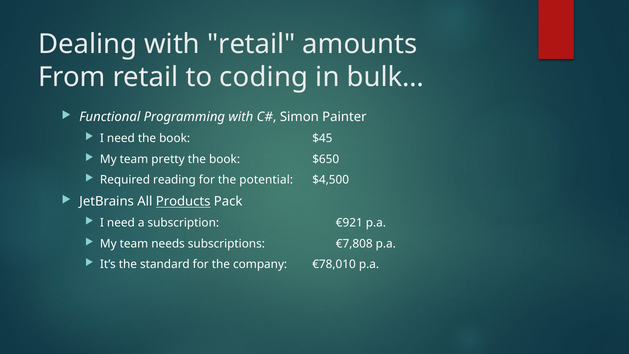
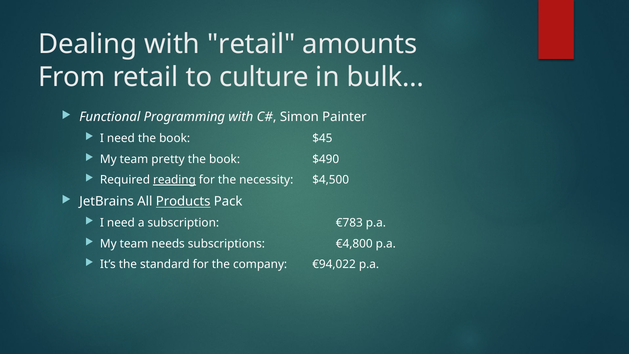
coding: coding -> culture (264, 77)
$650: $650 -> $490 (326, 159)
reading underline: none -> present (174, 180)
potential: potential -> necessity (266, 180)
€921: €921 -> €783 (349, 223)
€7,808: €7,808 -> €4,800 (354, 244)
€78,010: €78,010 -> €94,022 (334, 264)
